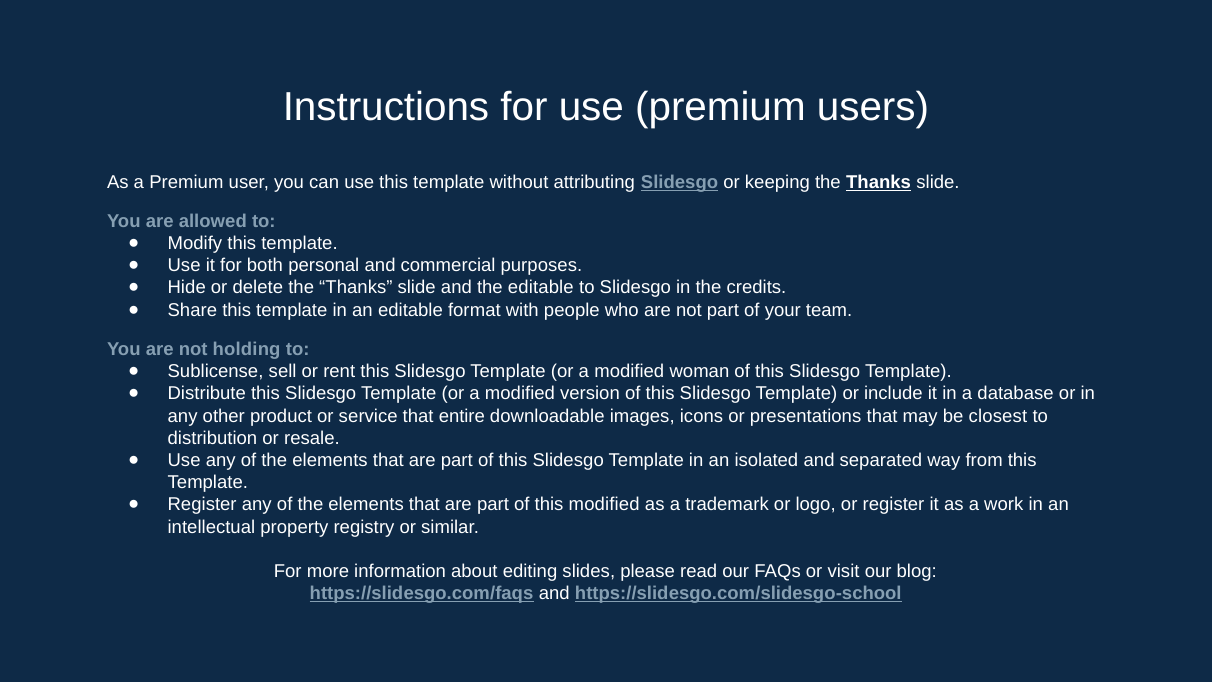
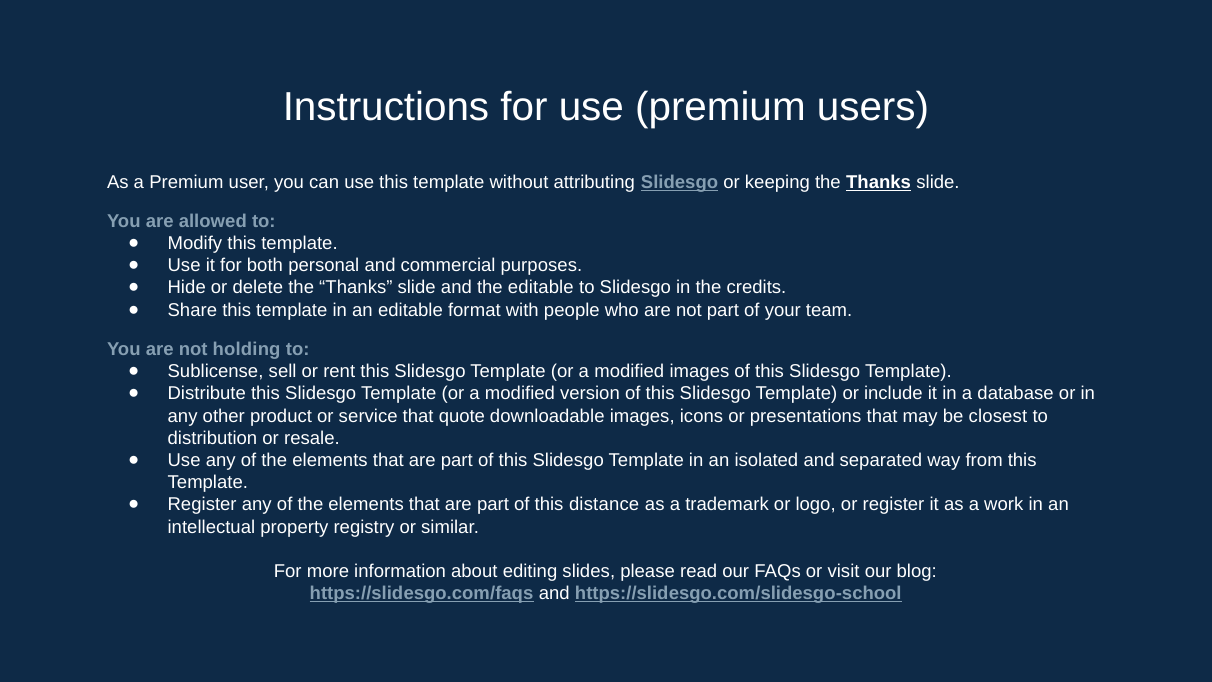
modified woman: woman -> images (699, 371)
entire: entire -> quote (462, 416)
this modified: modified -> distance (604, 505)
